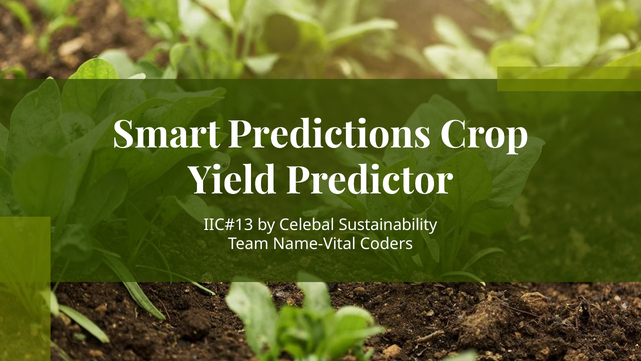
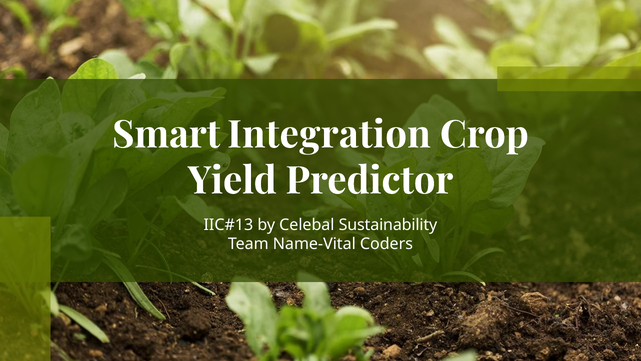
Predictions: Predictions -> Integration (329, 135)
